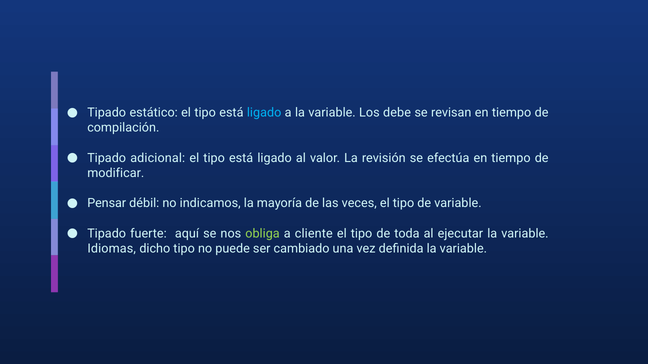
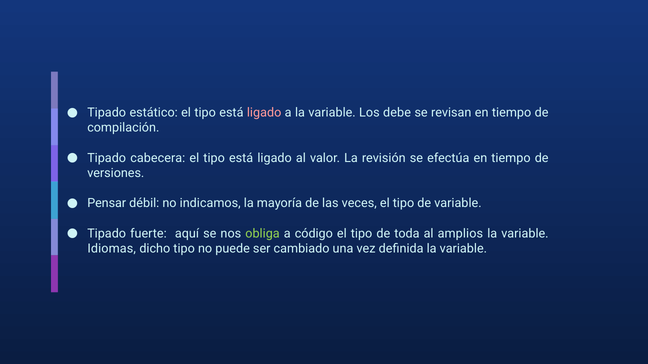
ligado colour: light blue -> pink (264, 113)
adicional: adicional -> cabecera (158, 158)
modificar: modificar -> versiones (116, 173)
cliente: cliente -> código (314, 234)
ejecutar: ejecutar -> amplios (460, 234)
